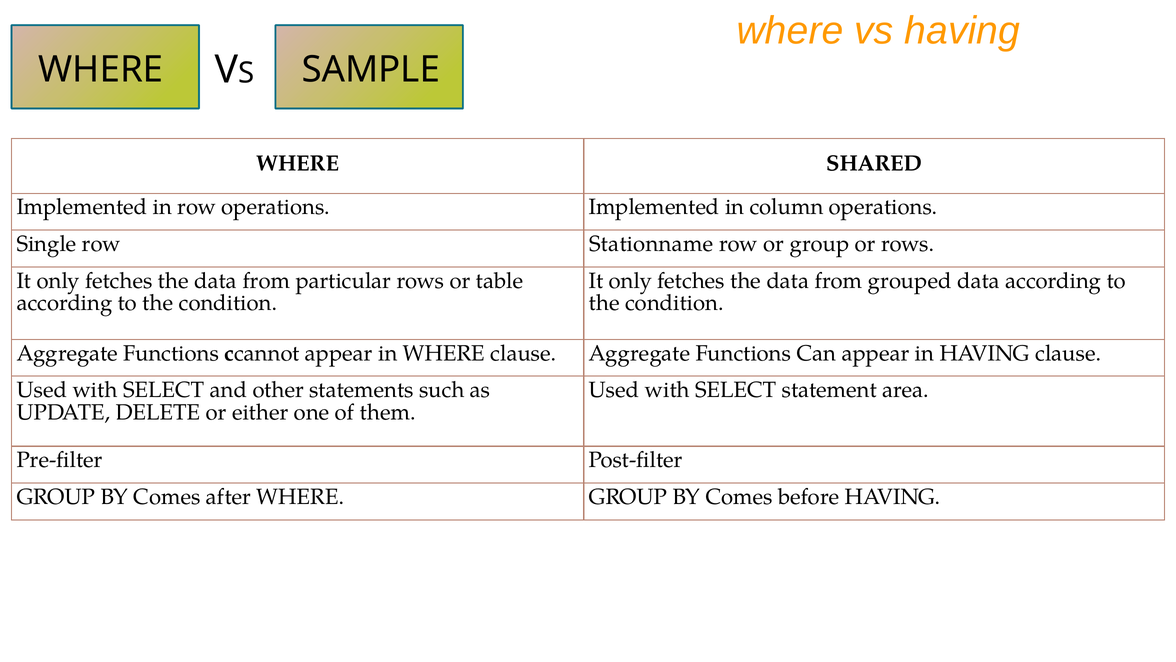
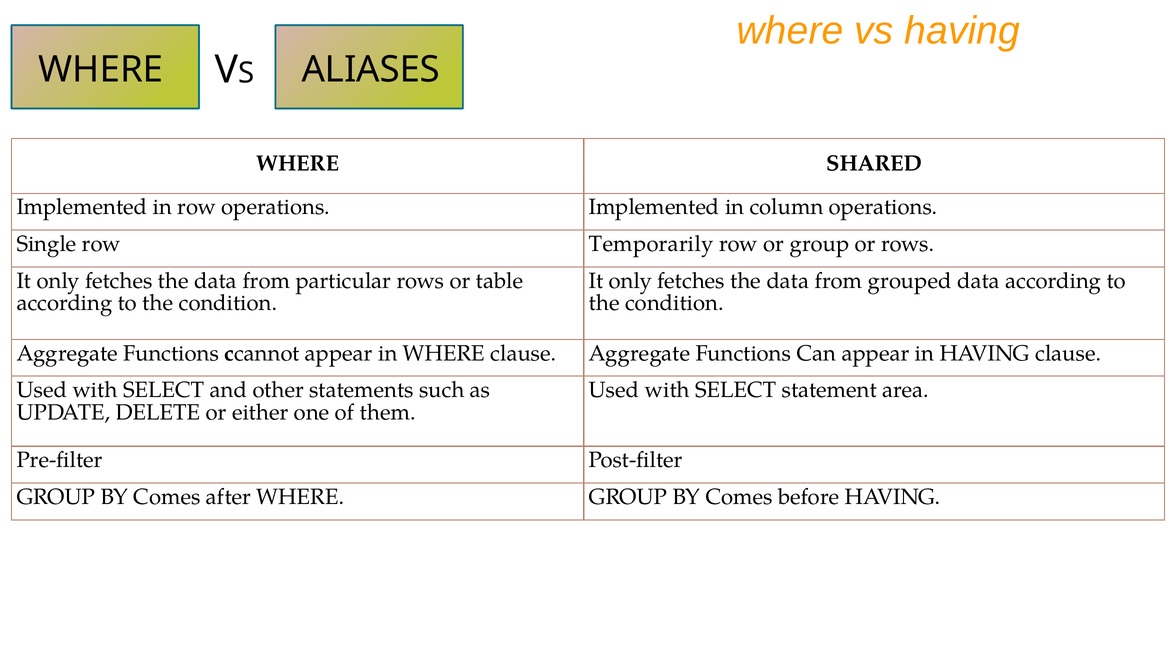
SAMPLE: SAMPLE -> ALIASES (371, 70)
Stationname: Stationname -> Temporarily (651, 244)
